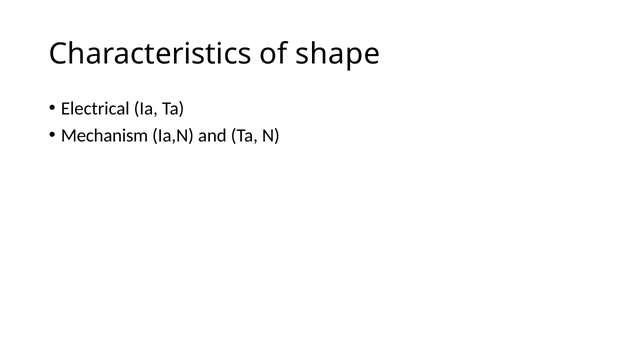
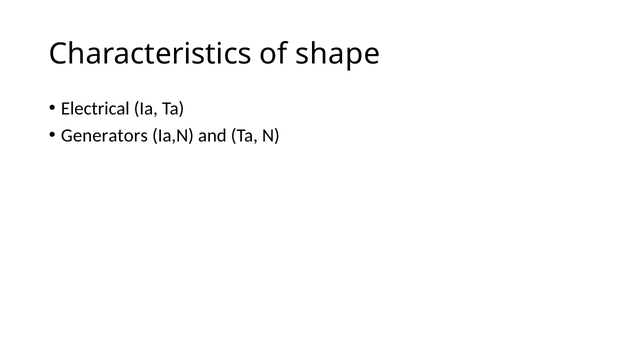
Mechanism: Mechanism -> Generators (104, 135)
